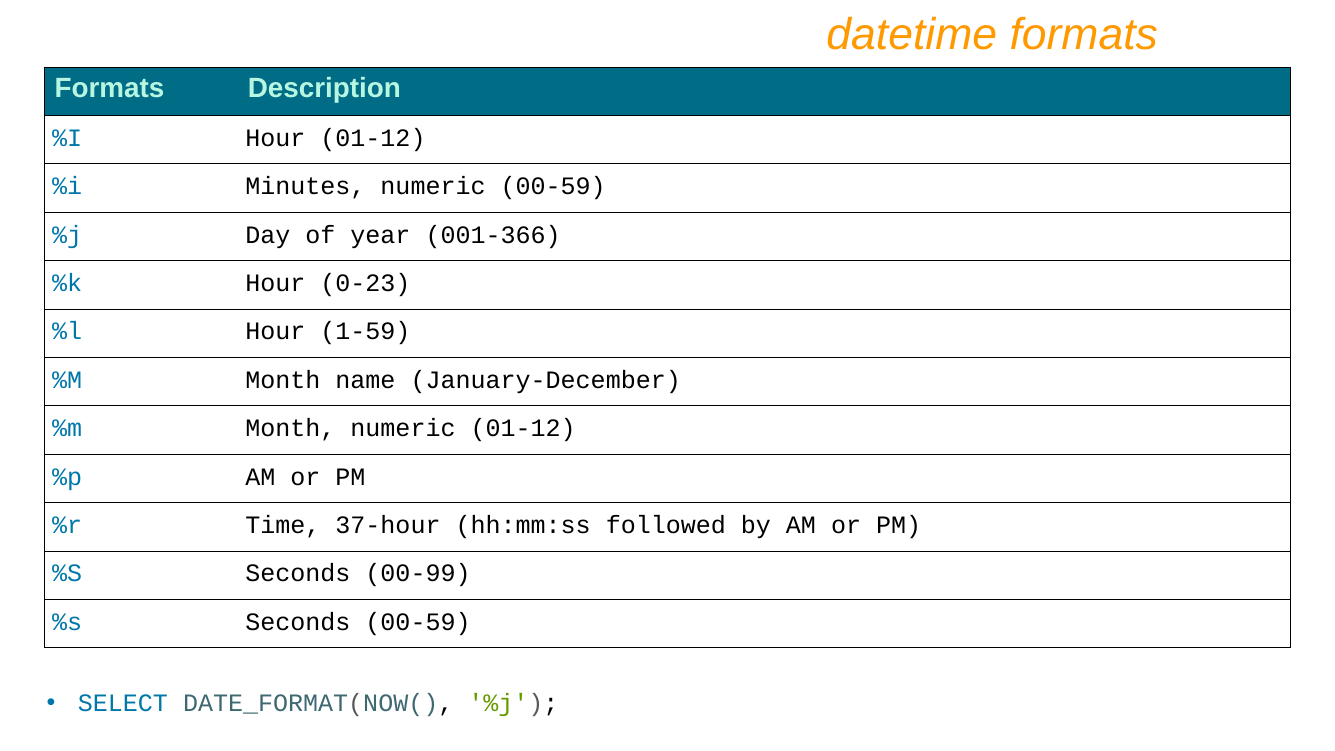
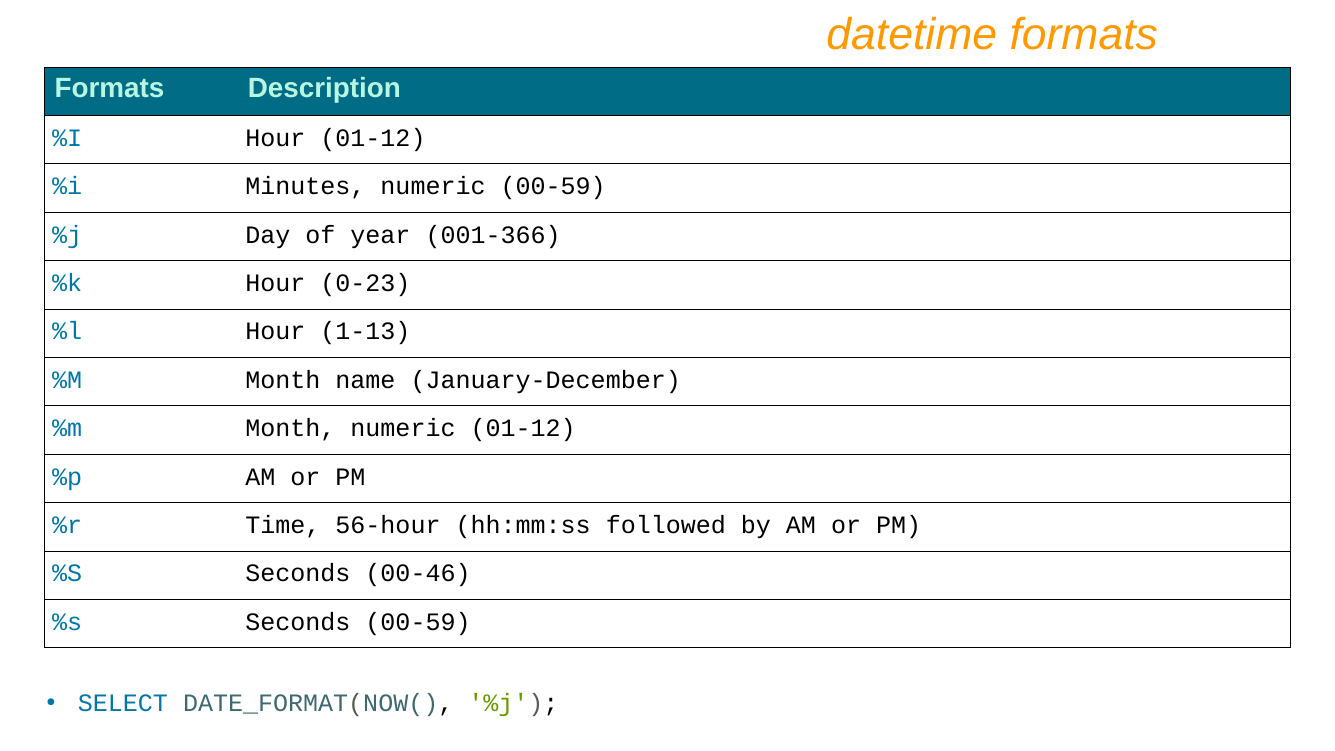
1-59: 1-59 -> 1-13 (365, 332)
37-hour: 37-hour -> 56-hour (388, 525)
00-99: 00-99 -> 00-46 (418, 574)
